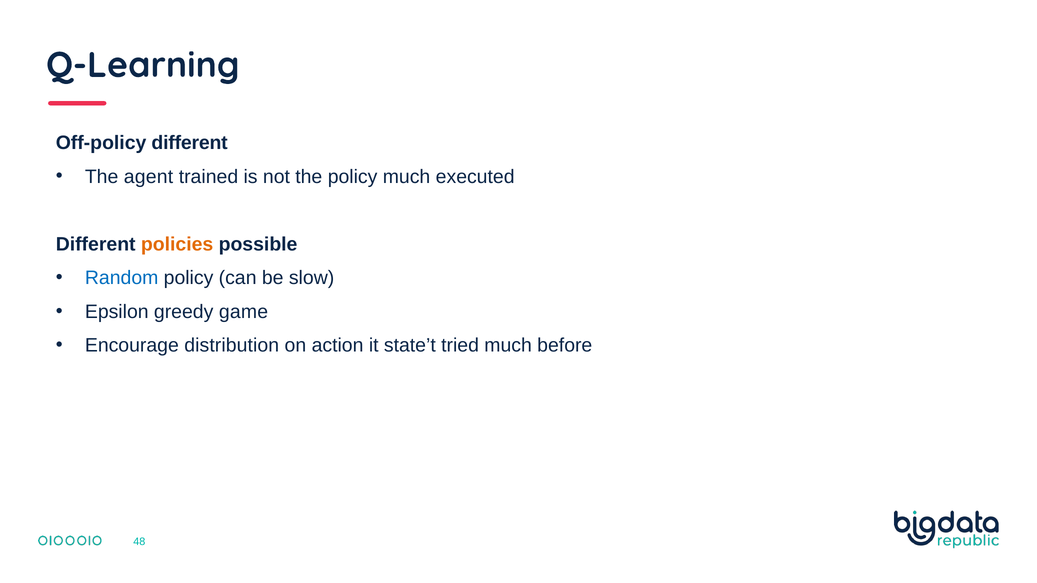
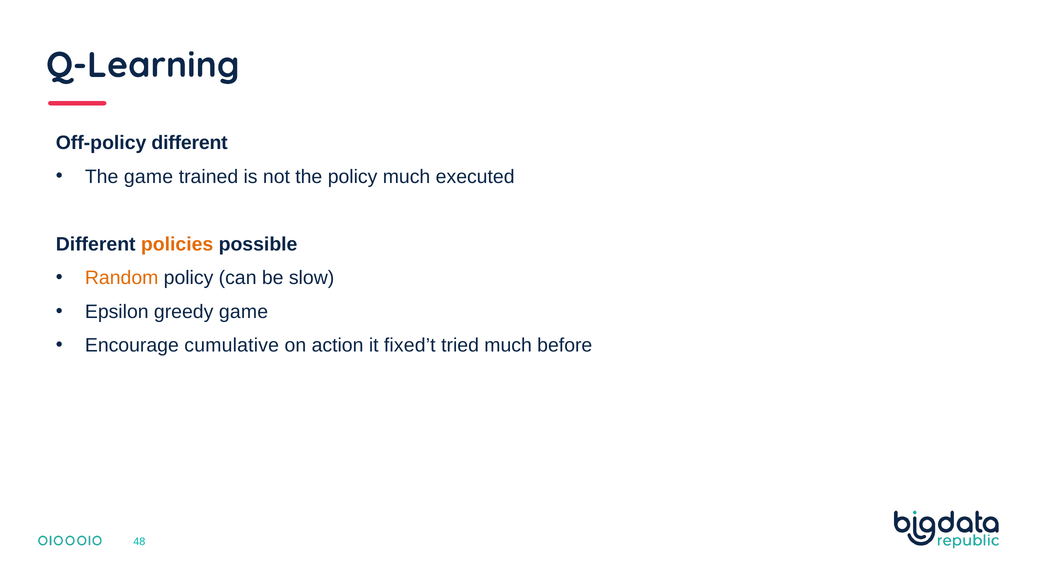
The agent: agent -> game (149, 177)
Random colour: blue -> orange (122, 278)
distribution: distribution -> cumulative (232, 346)
state’t: state’t -> fixed’t (410, 346)
